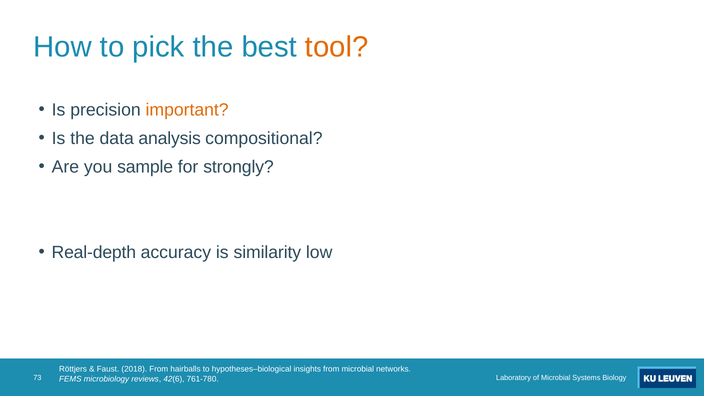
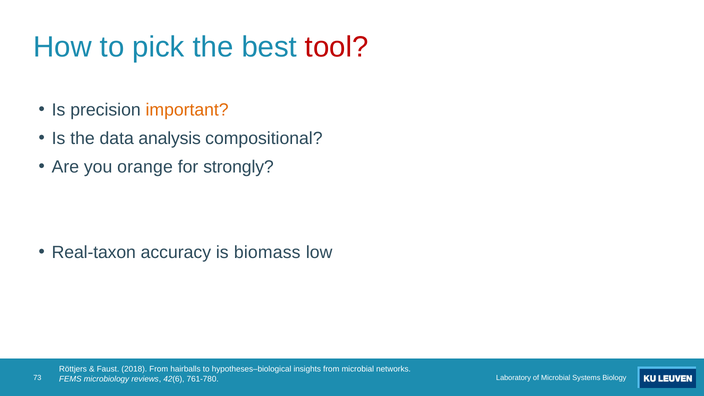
tool colour: orange -> red (337, 47)
sample: sample -> orange (145, 167)
Real-depth: Real-depth -> Real-taxon (94, 252)
similarity: similarity -> biomass (267, 252)
